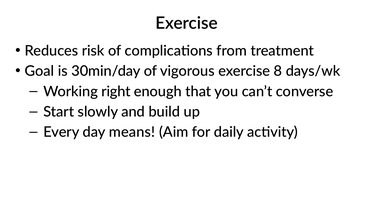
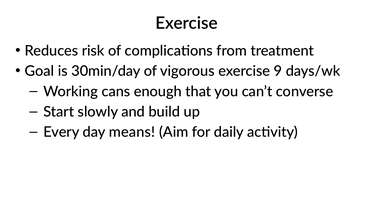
8: 8 -> 9 (278, 71)
right: right -> cans (116, 92)
